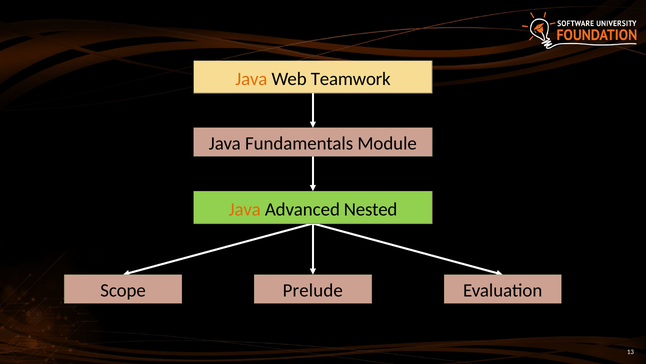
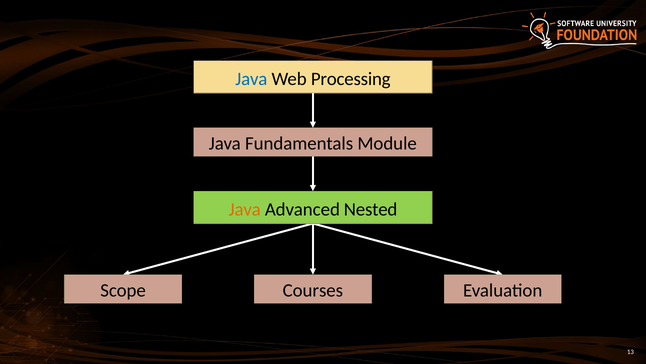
Java colour: orange -> blue (251, 79)
Teamwork: Teamwork -> Processing (351, 79)
Prelude: Prelude -> Courses (313, 290)
